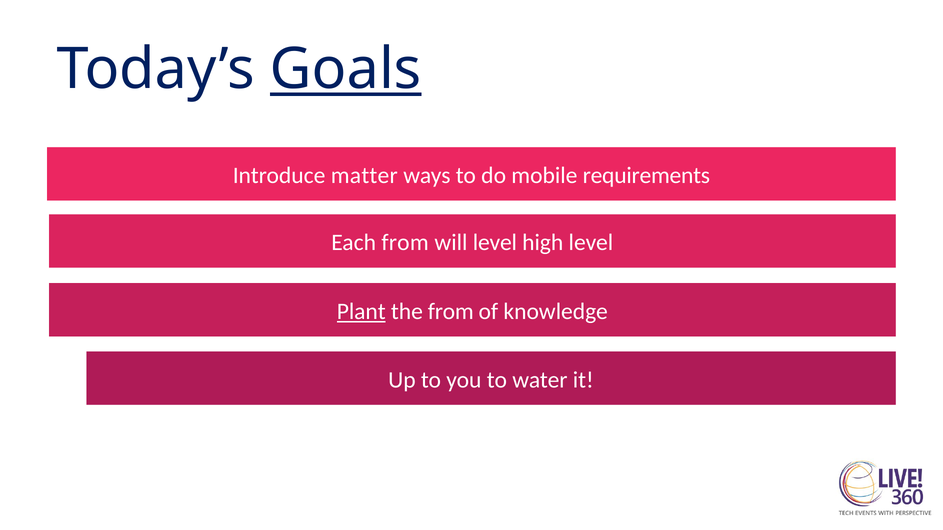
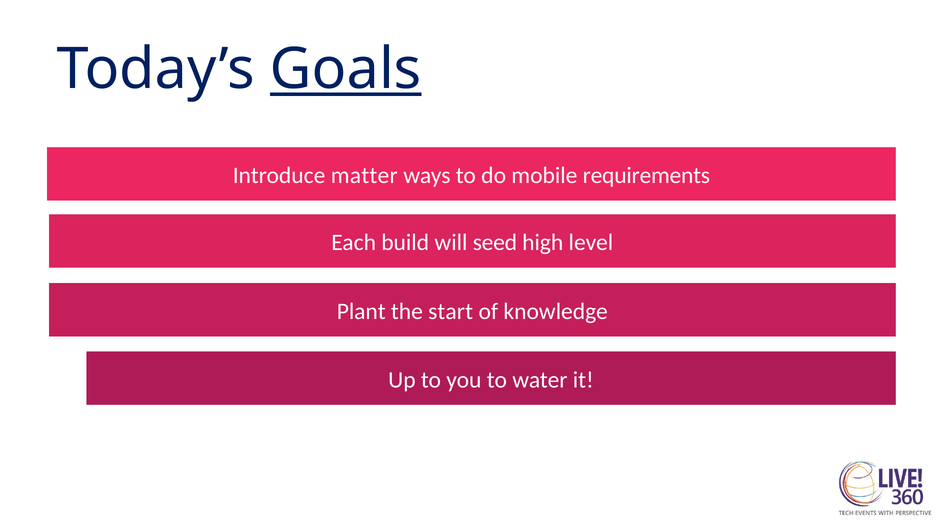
Each from: from -> build (405, 243)
will level: level -> seed (495, 243)
Plant underline: present -> none (361, 312)
the from: from -> start (451, 312)
